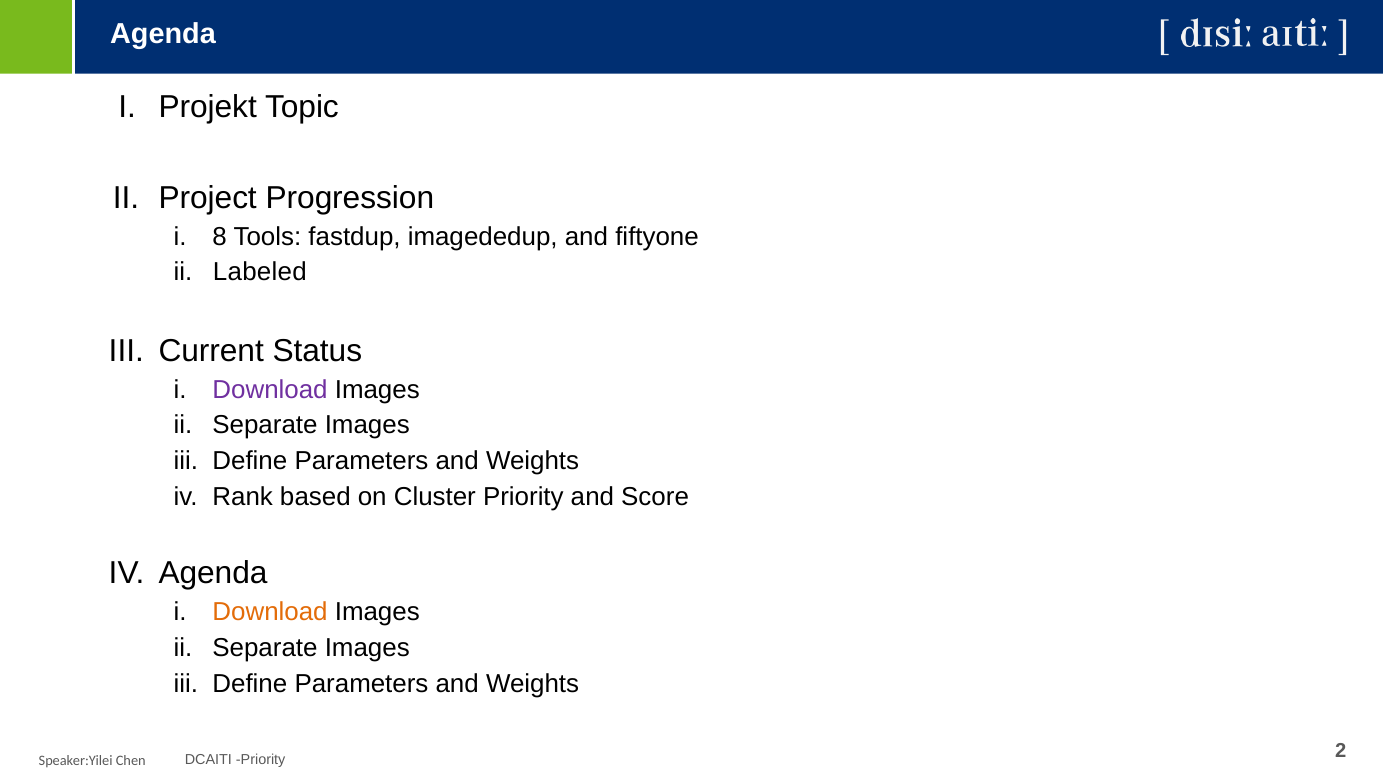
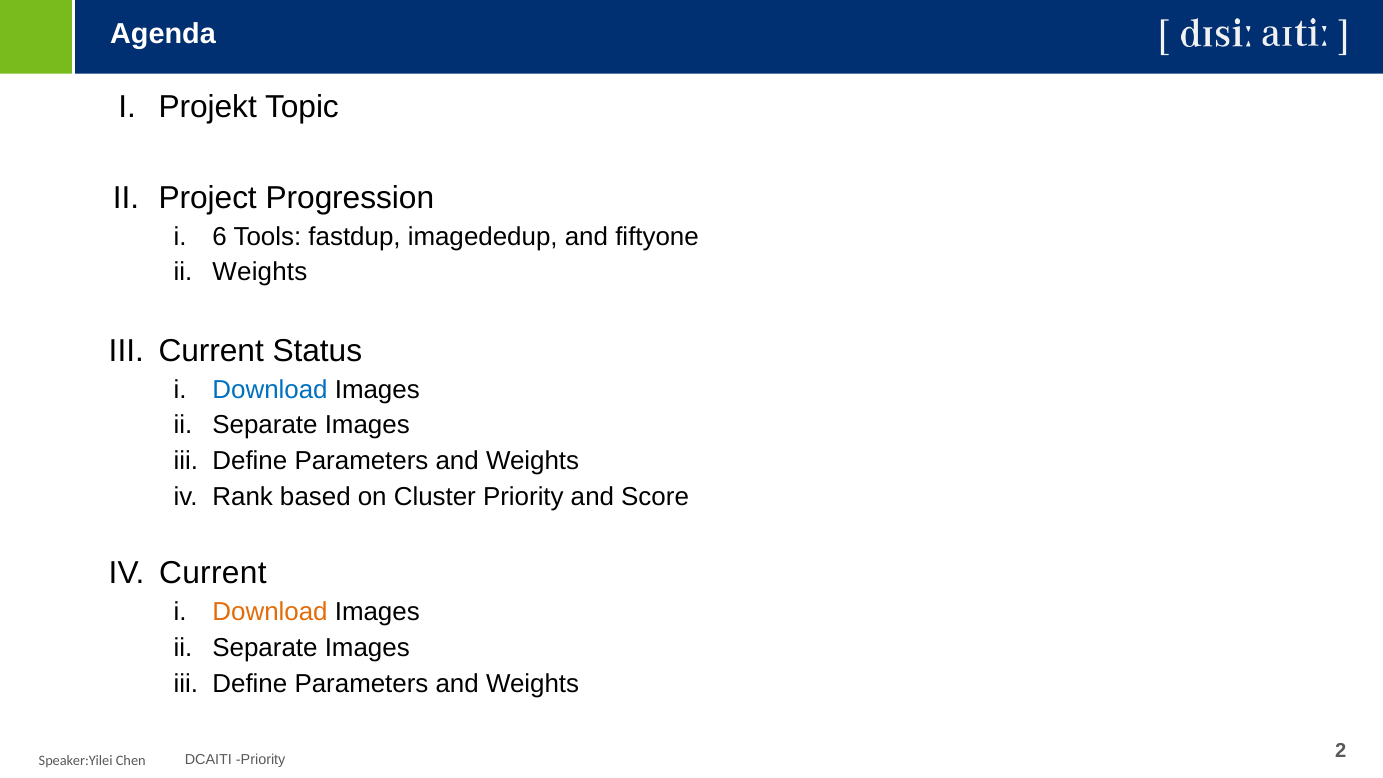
8: 8 -> 6 (220, 237)
Labeled: Labeled -> Weights (260, 272)
Download colour: purple -> blue (270, 389)
Agenda: Agenda -> Current (213, 573)
